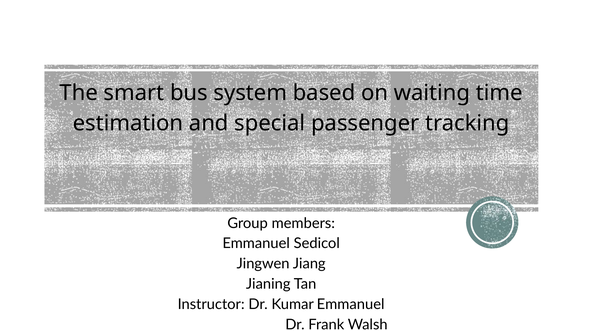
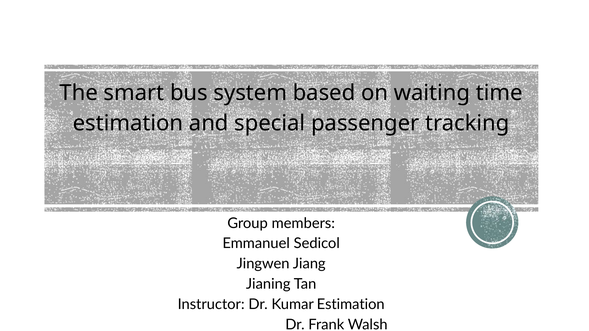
Kumar Emmanuel: Emmanuel -> Estimation (351, 305)
